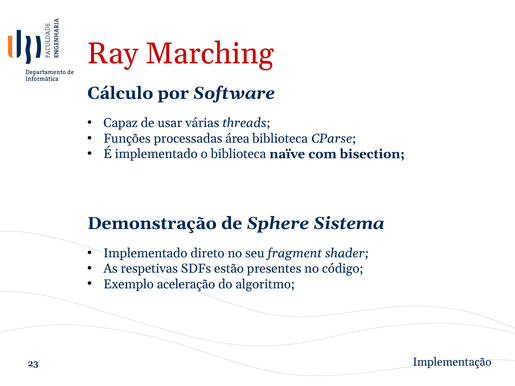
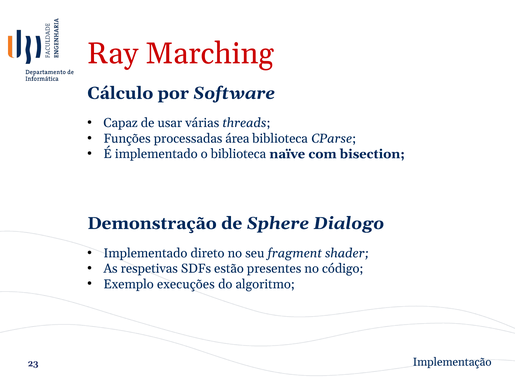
Sistema: Sistema -> Dialogo (349, 223)
aceleração: aceleração -> execuções (186, 284)
